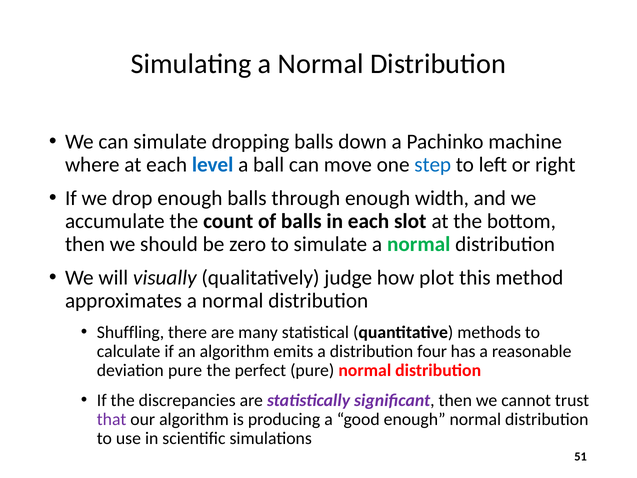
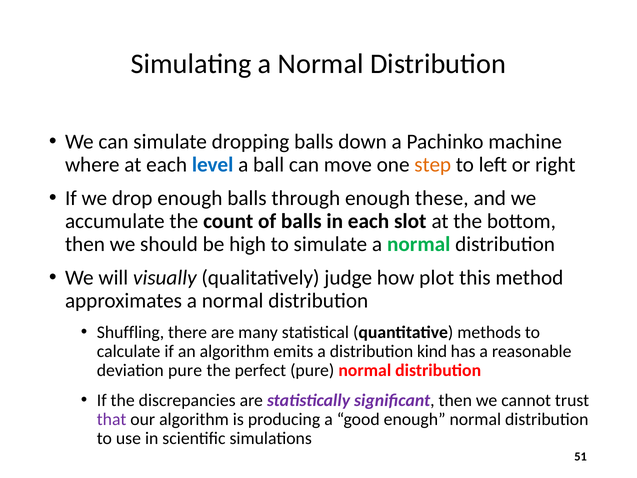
step colour: blue -> orange (433, 165)
width: width -> these (442, 198)
zero: zero -> high (248, 244)
four: four -> kind (432, 351)
